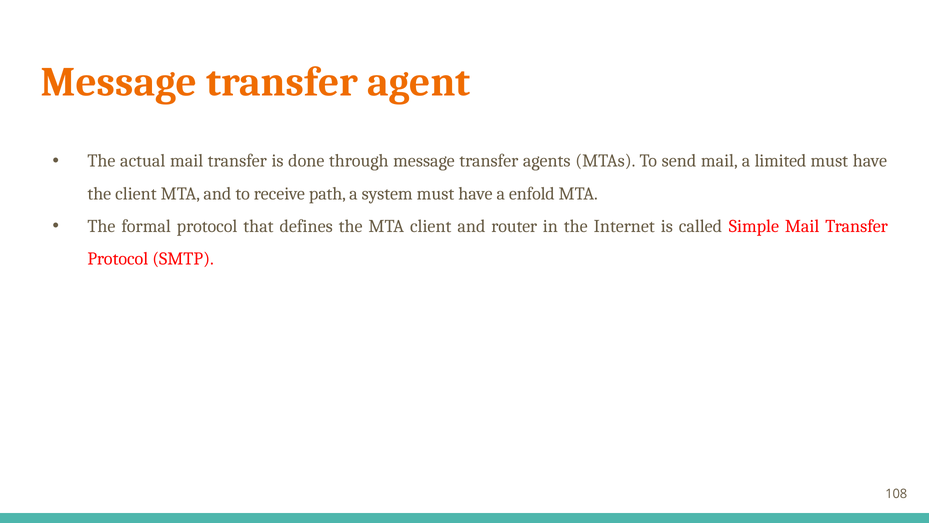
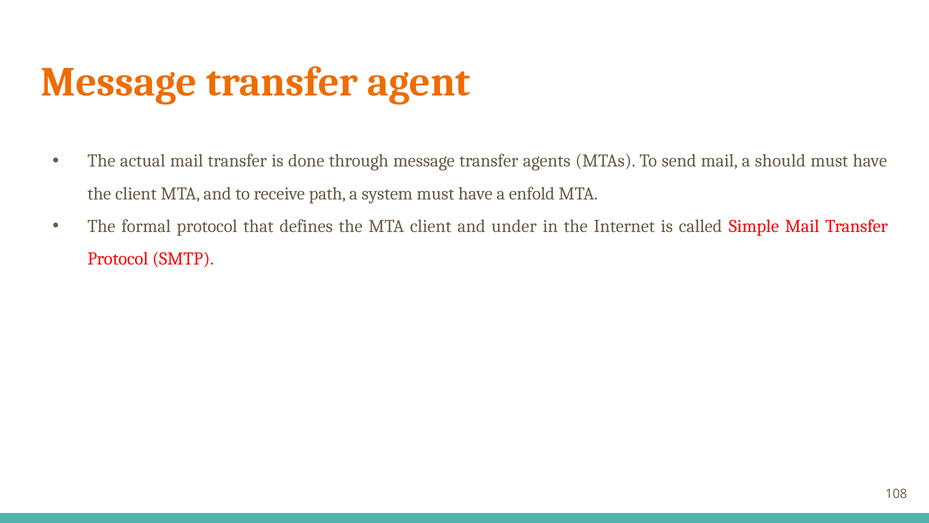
limited: limited -> should (780, 161)
router: router -> under (514, 226)
